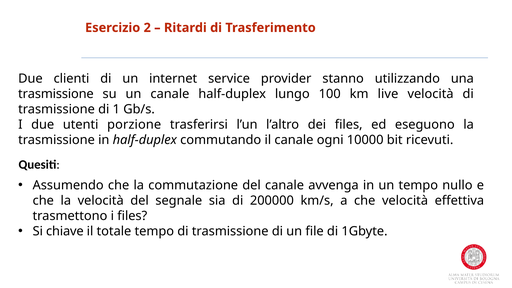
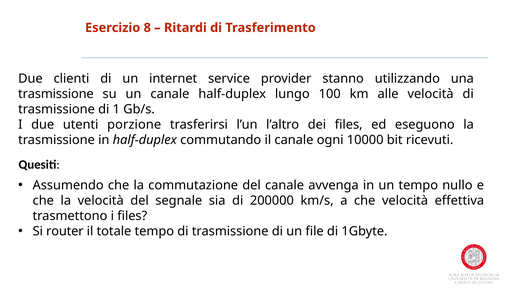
2: 2 -> 8 (147, 28)
live: live -> alle (388, 94)
chiave: chiave -> router (65, 231)
